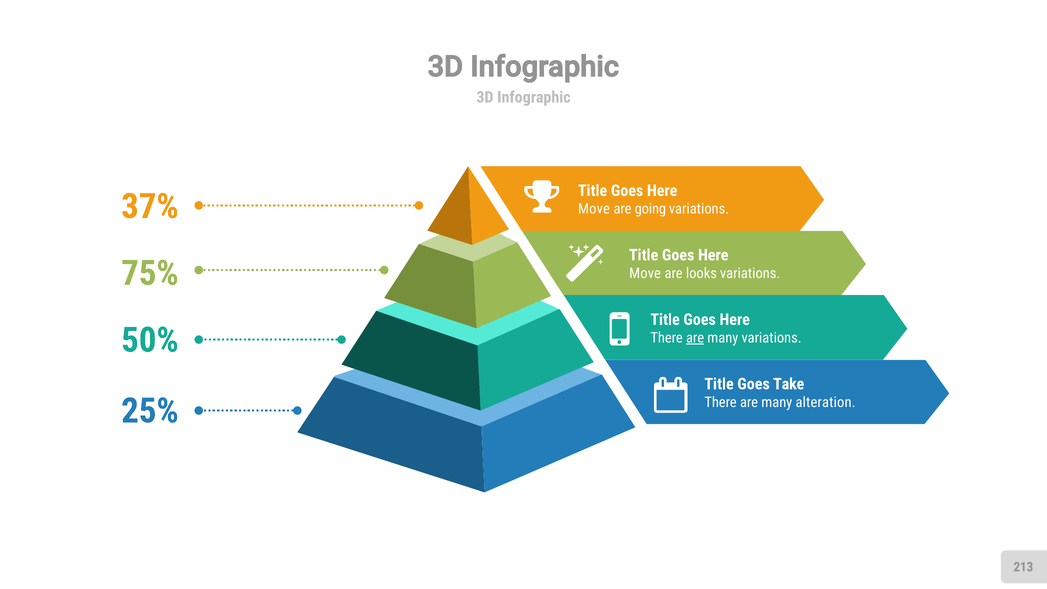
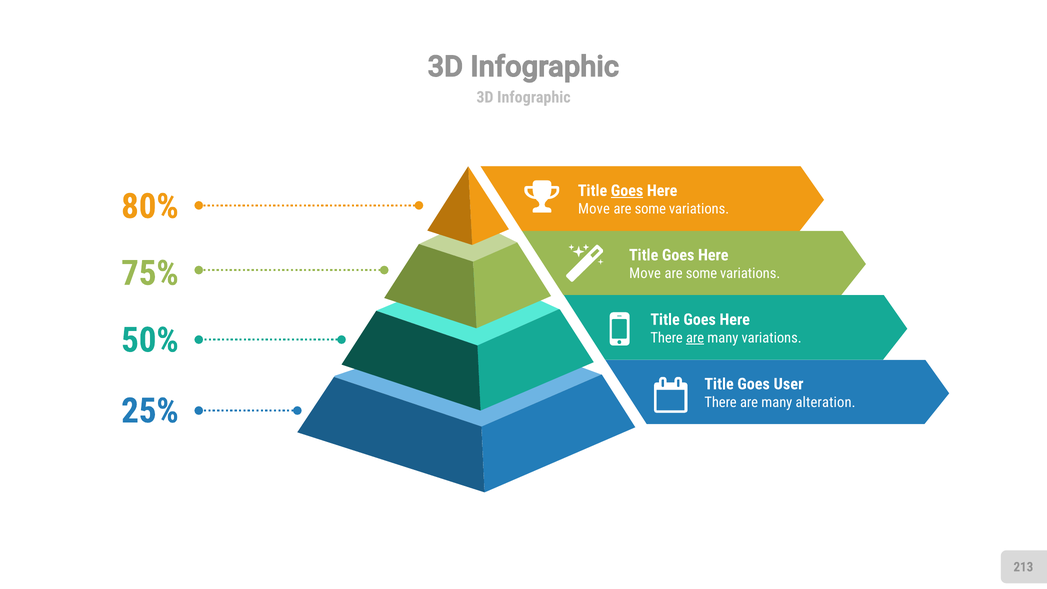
Goes underline: none -> present (627, 191)
37%: 37% -> 80% (150, 206)
going: going -> some (650, 209)
looks: looks -> some (701, 273)
Take: Take -> User (789, 384)
